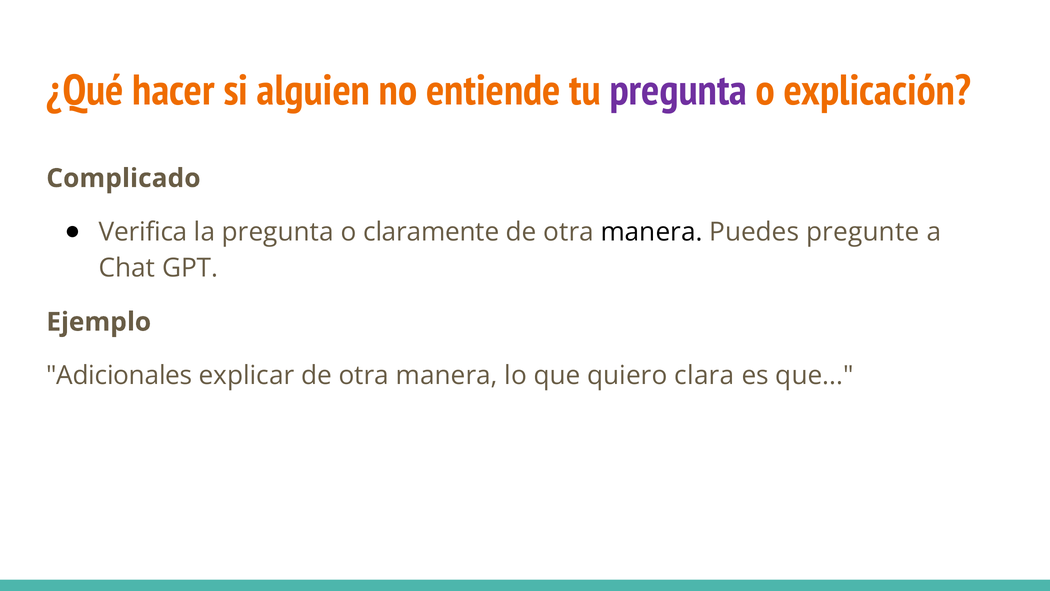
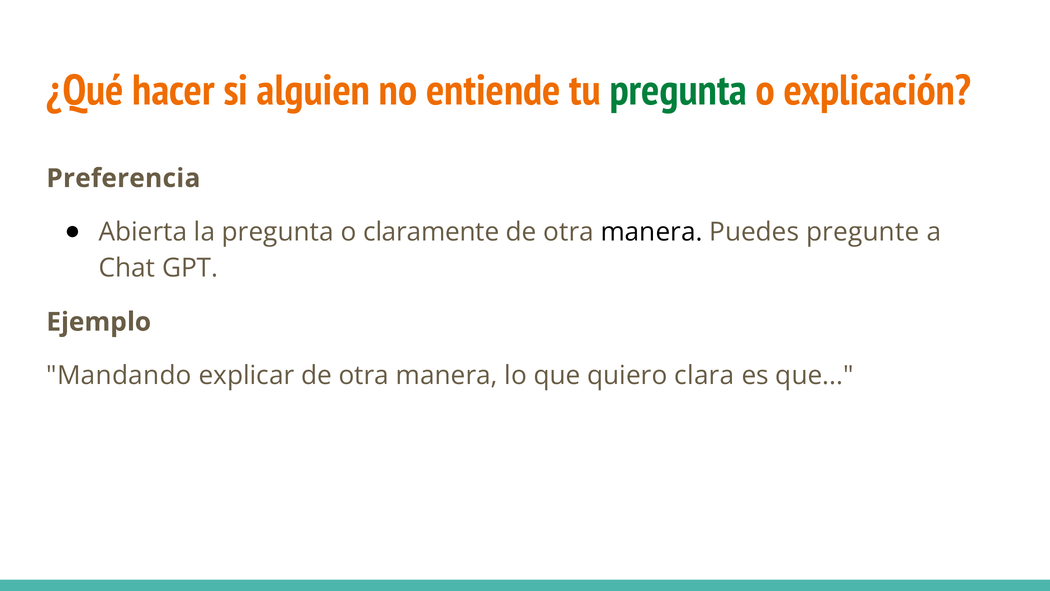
pregunta colour: purple -> green (678, 90)
Complicado: Complicado -> Preferencia (123, 178)
Verifica: Verifica -> Abierta (143, 232)
Adicionales: Adicionales -> Mandando (119, 376)
